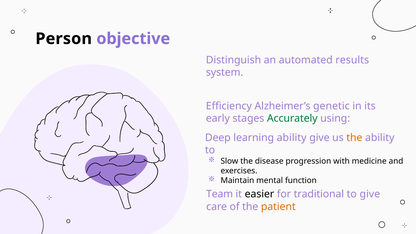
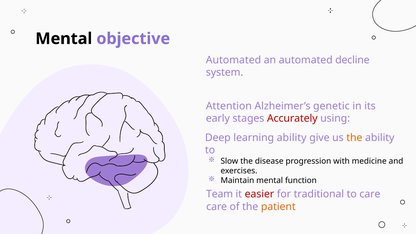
Person: Person -> Mental (64, 39)
Distinguish: Distinguish -> Automated (233, 60)
results: results -> decline (352, 60)
Efficiency: Efficiency -> Attention (229, 106)
Accurately colour: green -> red (292, 119)
easier colour: black -> red (259, 194)
to give: give -> care (370, 194)
